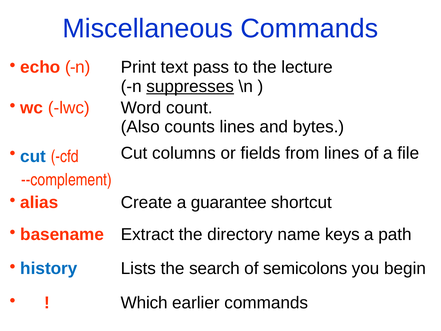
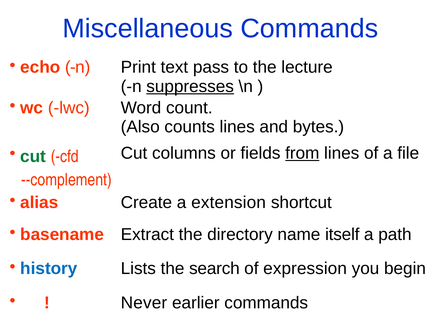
from underline: none -> present (302, 153)
cut colour: blue -> green (33, 156)
guarantee: guarantee -> extension (229, 202)
keys: keys -> itself (342, 234)
semicolons: semicolons -> expression (305, 268)
Which: Which -> Never (144, 302)
